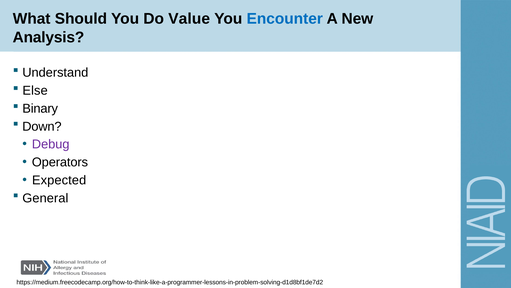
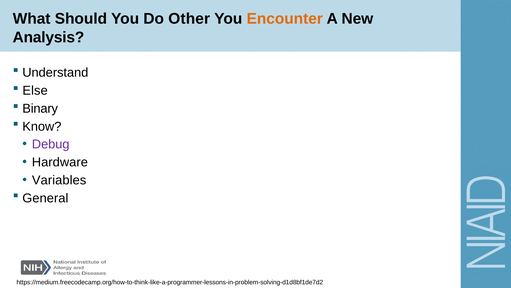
Value: Value -> Other (189, 19)
Encounter colour: blue -> orange (285, 19)
Down: Down -> Know (42, 126)
Operators: Operators -> Hardware (60, 162)
Expected: Expected -> Variables (59, 180)
